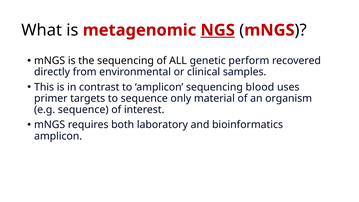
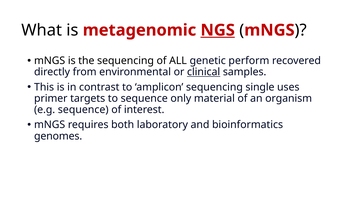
clinical underline: none -> present (204, 72)
blood: blood -> single (260, 87)
amplicon: amplicon -> genomes (58, 136)
